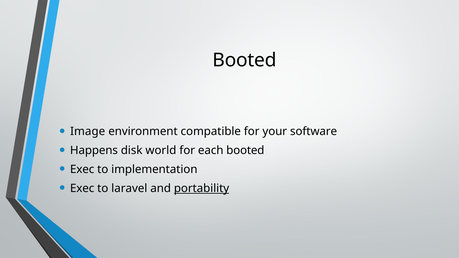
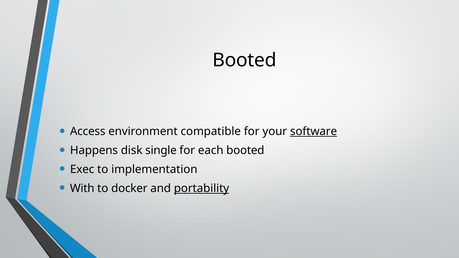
Image: Image -> Access (88, 132)
software underline: none -> present (314, 132)
world: world -> single (161, 151)
Exec: Exec -> With (82, 188)
laravel: laravel -> docker (129, 188)
